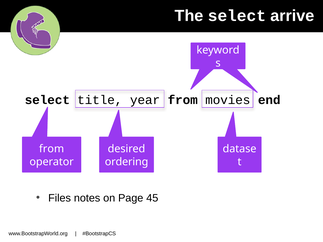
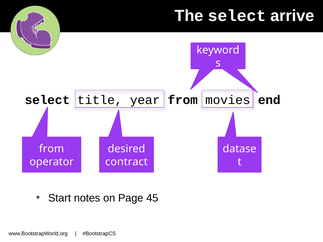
ordering: ordering -> contract (126, 162)
Files: Files -> Start (60, 198)
